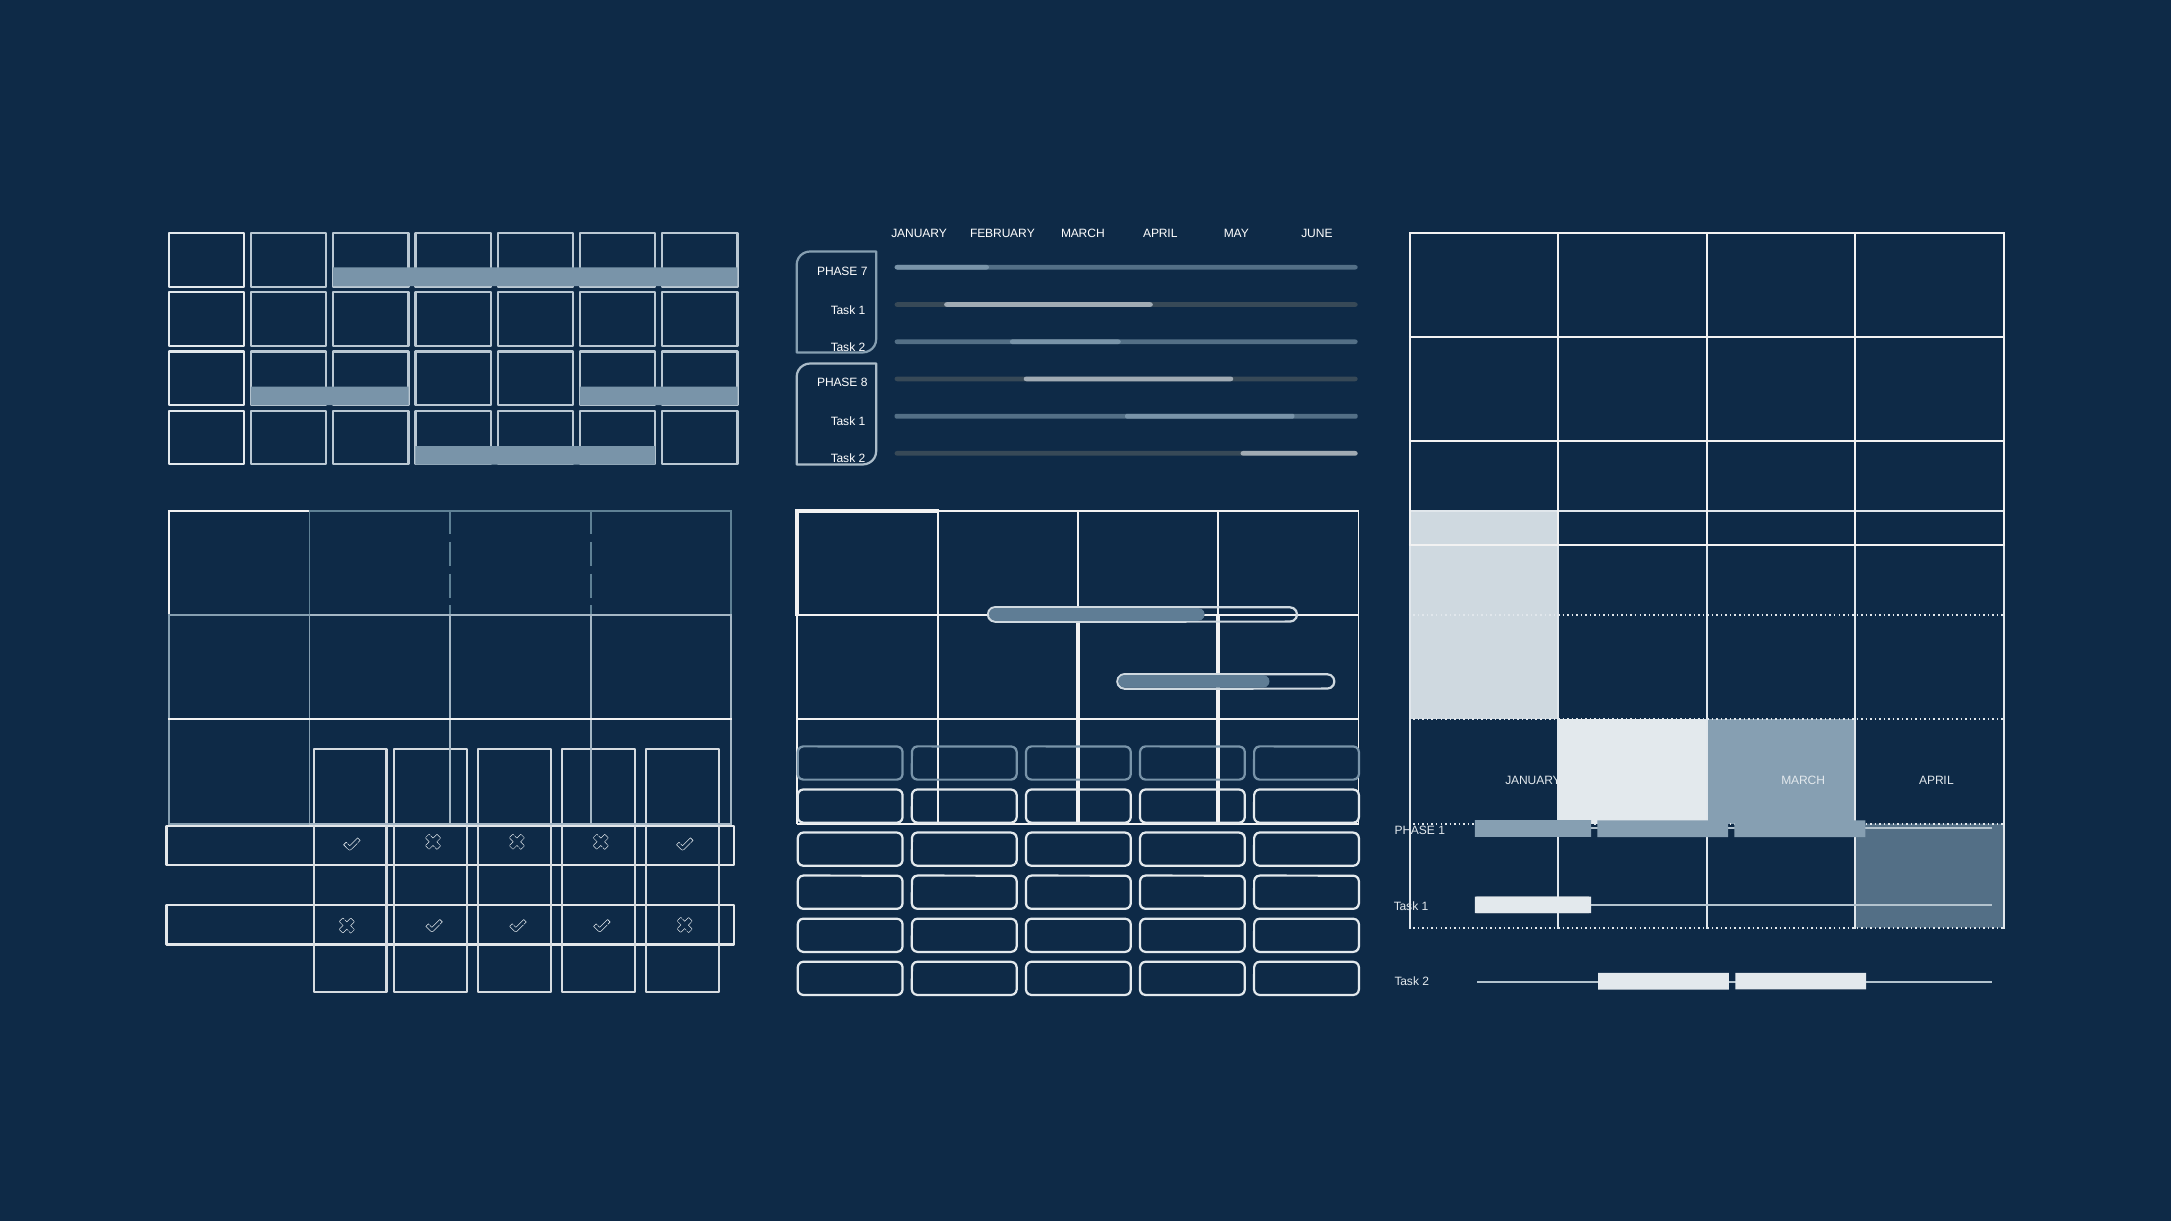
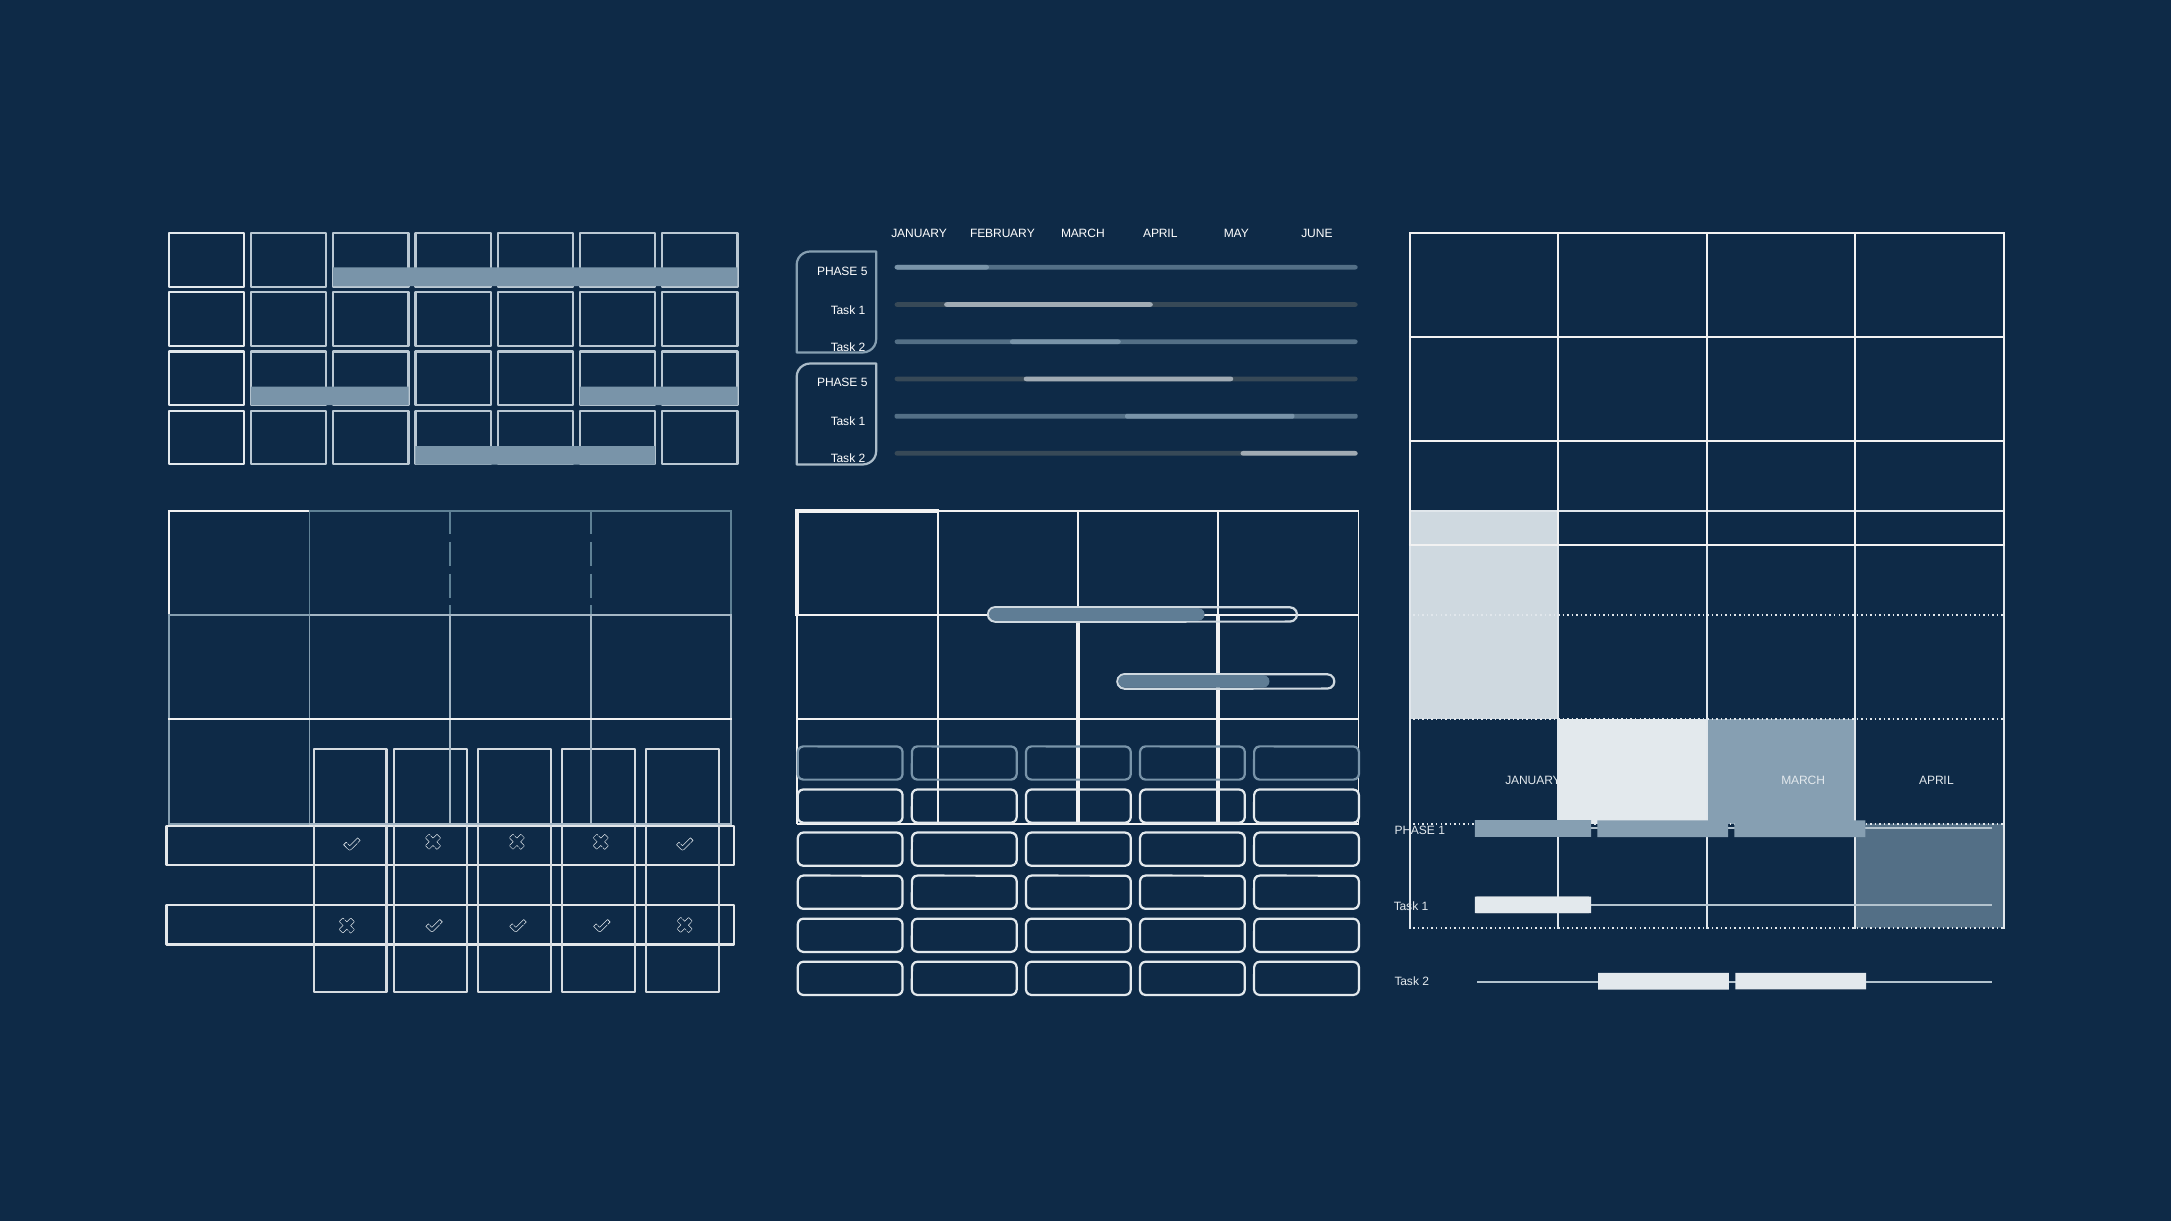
7: 7 -> 5 (864, 272)
8: 8 -> 5 (864, 382)
